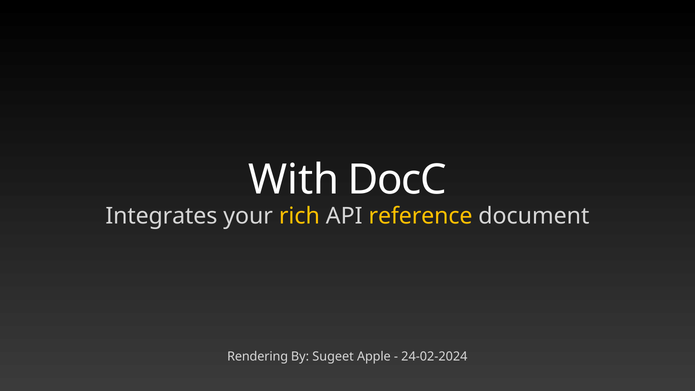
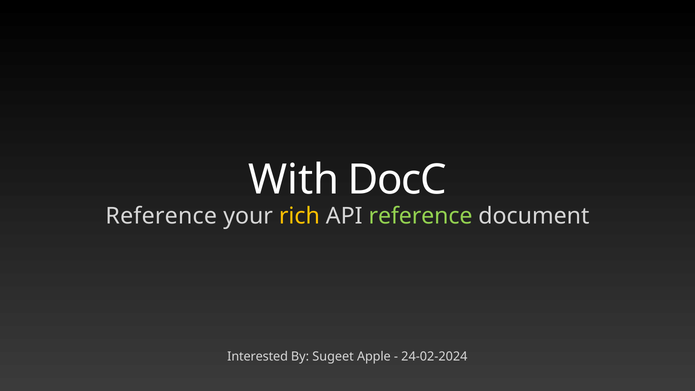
Integrates: Integrates -> Reference (161, 216)
reference colour: yellow -> light green (421, 216)
Rendering: Rendering -> Interested (258, 357)
